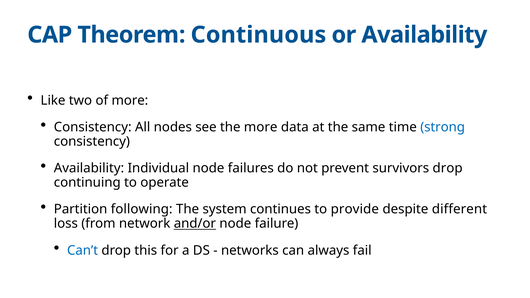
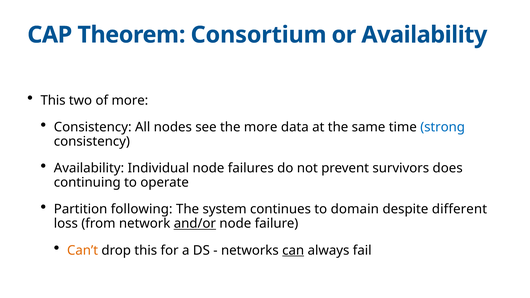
Continuous: Continuous -> Consortium (259, 35)
Like: Like -> This (53, 101)
survivors drop: drop -> does (448, 168)
provide: provide -> domain (355, 209)
Can’t colour: blue -> orange (83, 250)
can underline: none -> present (293, 250)
